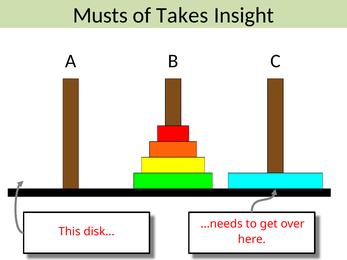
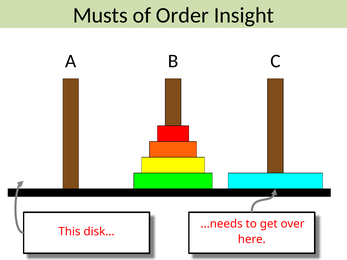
Takes: Takes -> Order (182, 15)
